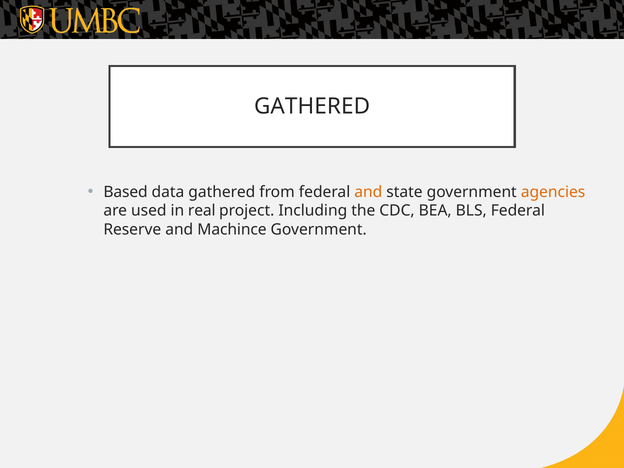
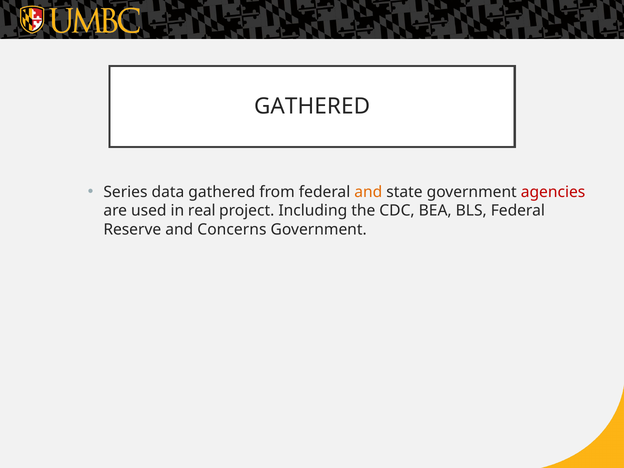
Based: Based -> Series (125, 192)
agencies colour: orange -> red (553, 192)
Machince: Machince -> Concerns (232, 229)
